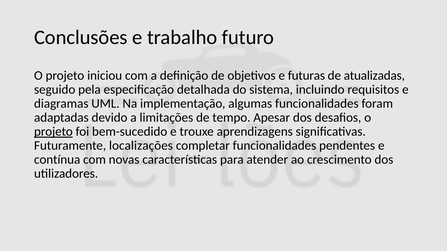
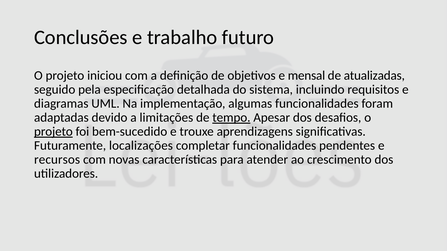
futuras: futuras -> mensal (306, 76)
tempo underline: none -> present (231, 118)
contínua: contínua -> recursos (57, 160)
